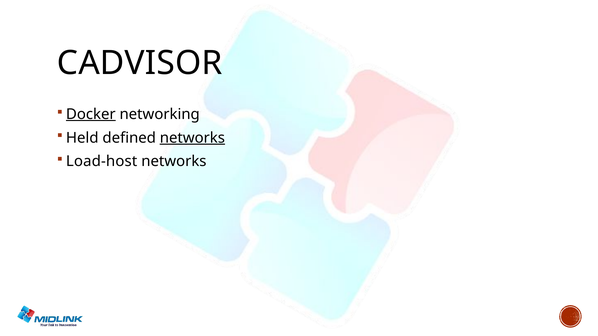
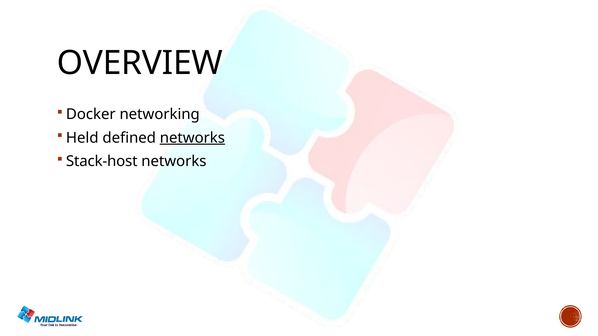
CADVISOR: CADVISOR -> OVERVIEW (140, 63)
Docker underline: present -> none (91, 114)
Load-host: Load-host -> Stack-host (102, 162)
